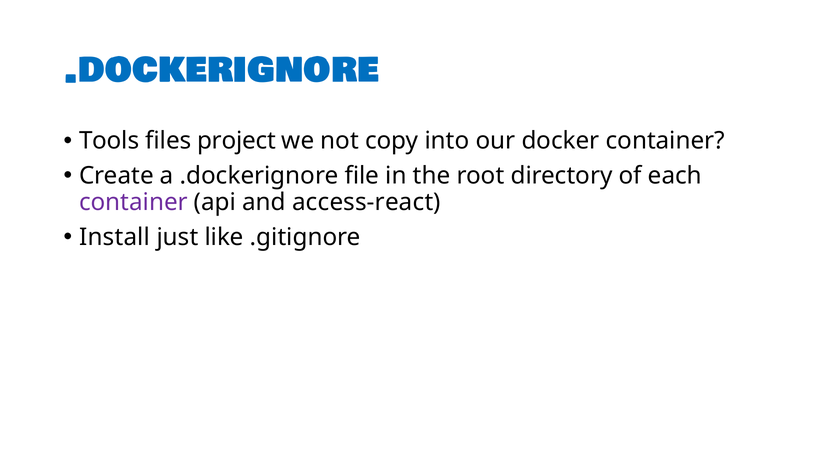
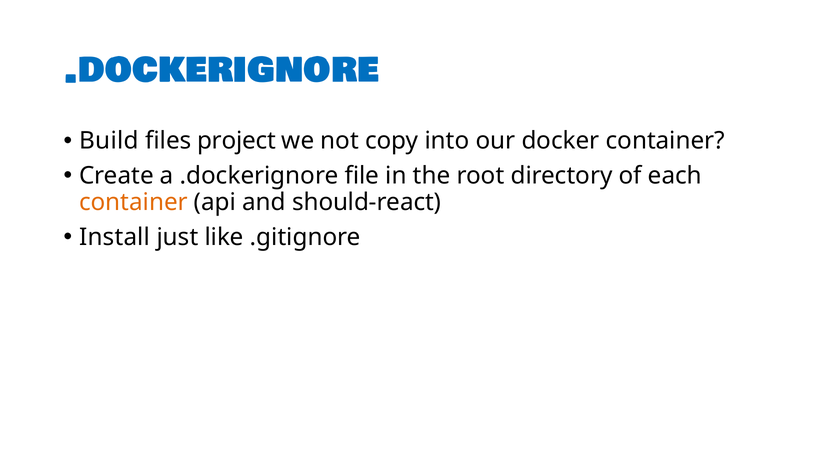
Tools: Tools -> Build (109, 141)
container colour: purple -> orange (133, 202)
access-react: access-react -> should-react (367, 202)
